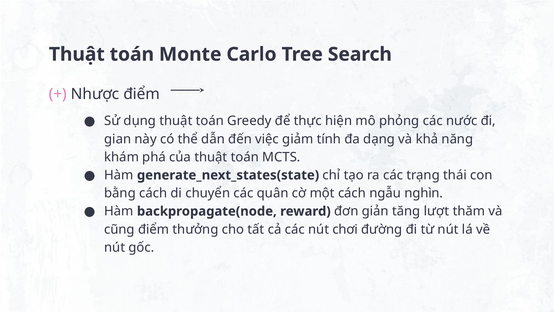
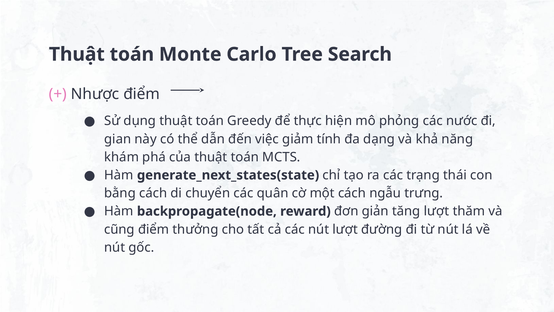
nghìn: nghìn -> trưng (424, 193)
nút chơi: chơi -> lượt (345, 229)
